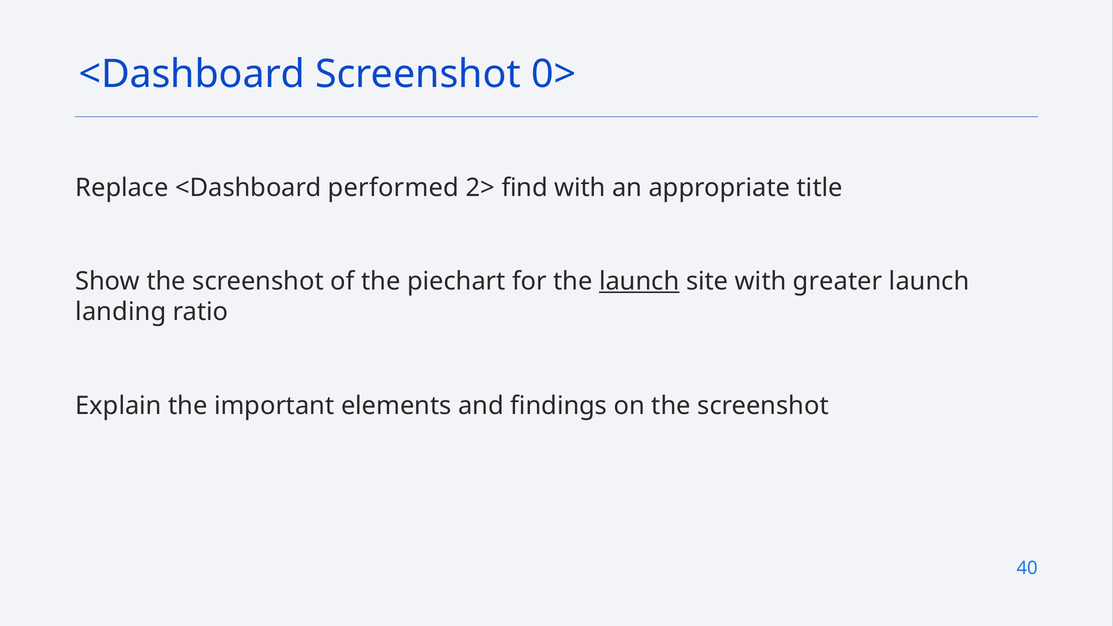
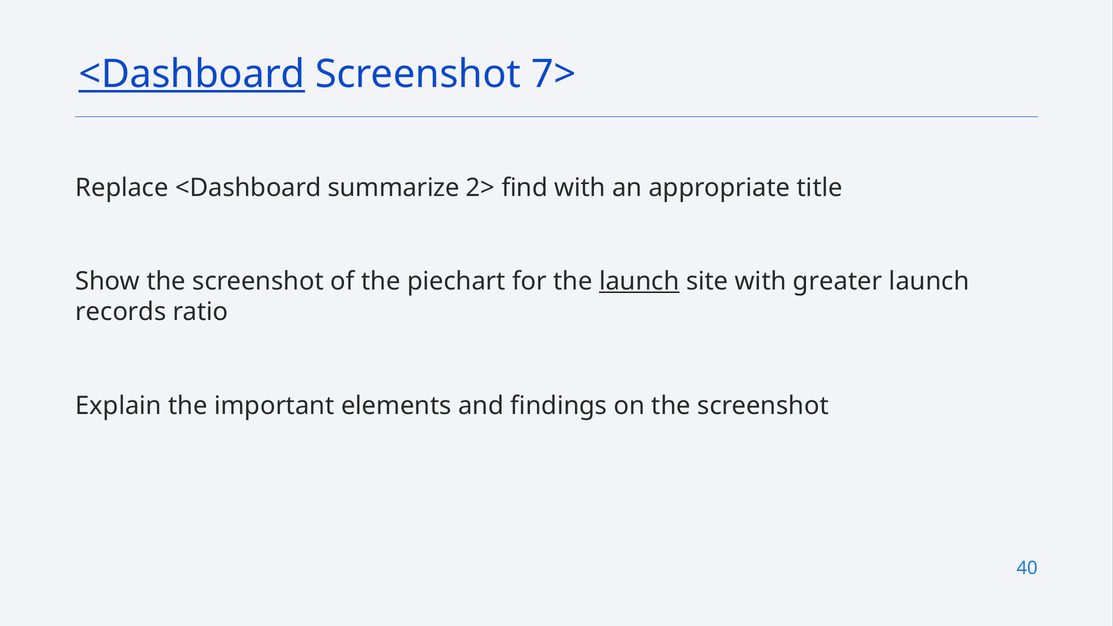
<Dashboard underline: none -> present (192, 74)
0>: 0> -> 7> (554, 74)
performed: performed -> summarize (394, 188)
landing: landing -> records (121, 312)
